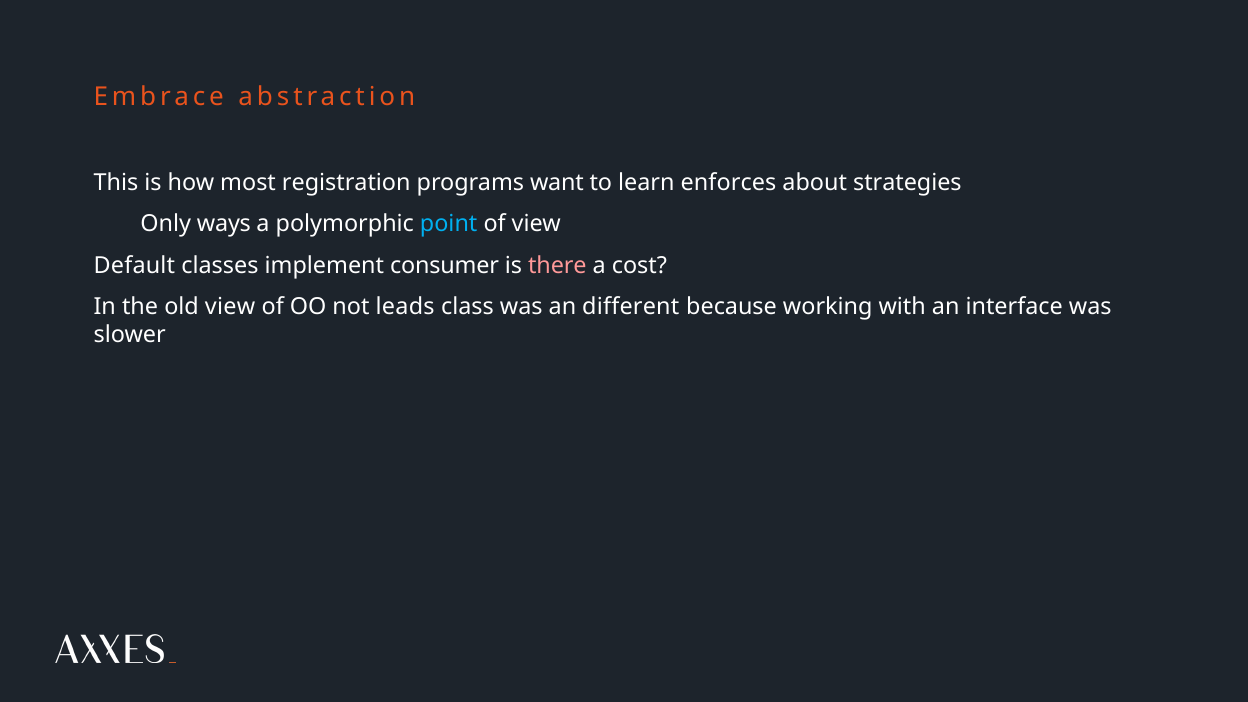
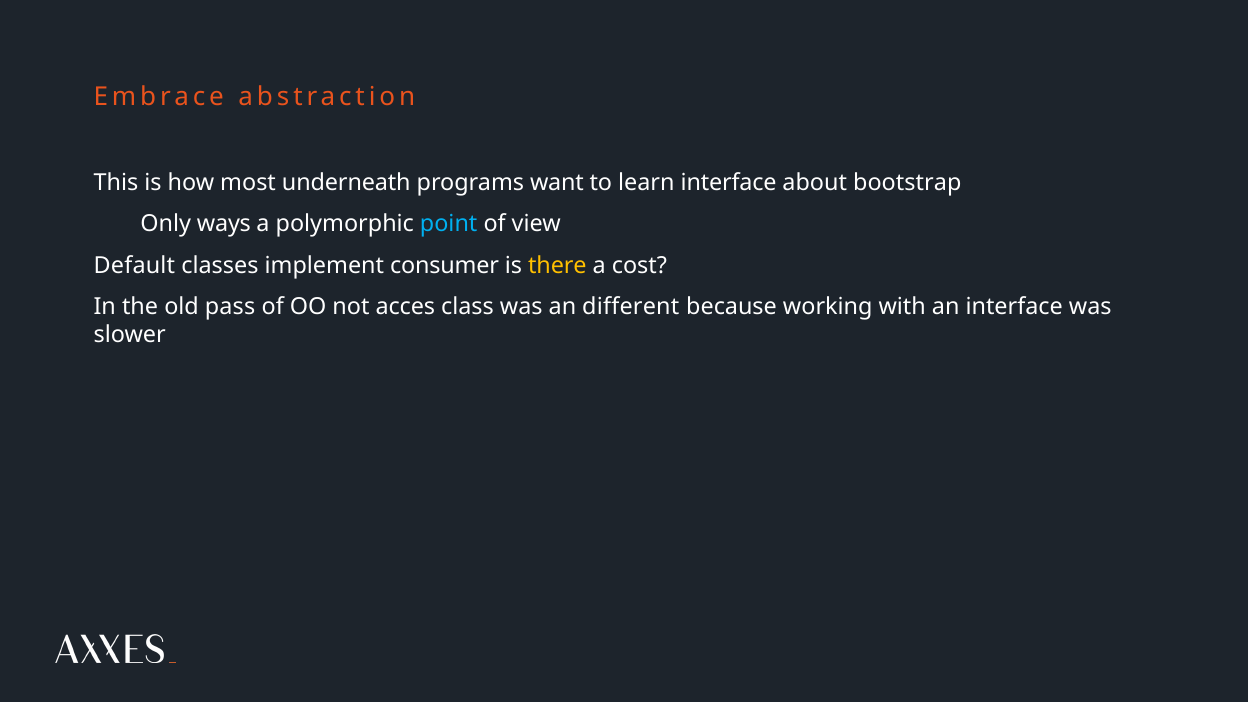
registration: registration -> underneath (346, 183)
learn enforces: enforces -> interface (729, 183)
strategies: strategies -> bootstrap (907, 183)
there colour: pink -> yellow (557, 265)
old view: view -> pass (230, 306)
leads: leads -> acces (405, 306)
